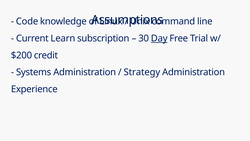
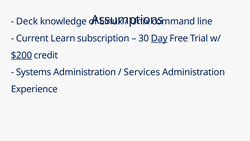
Code: Code -> Deck (27, 21)
$200 underline: none -> present (21, 55)
Strategy: Strategy -> Services (142, 72)
